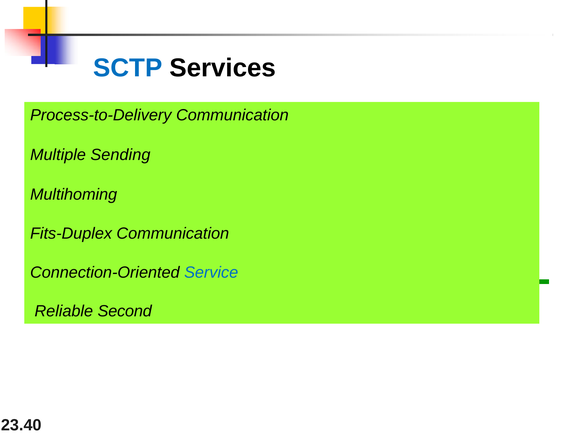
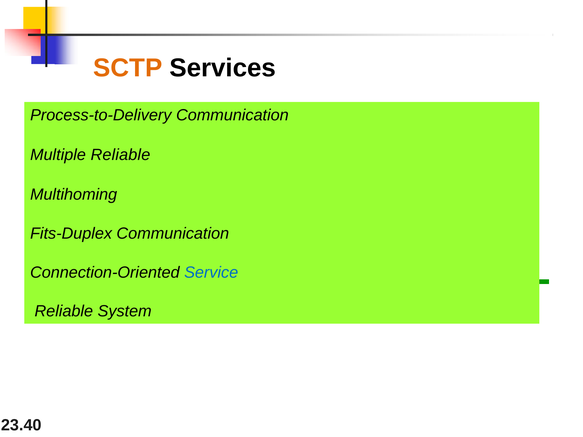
SCTP colour: blue -> orange (128, 68)
Multiple Sending: Sending -> Reliable (120, 155)
Second: Second -> System (125, 311)
